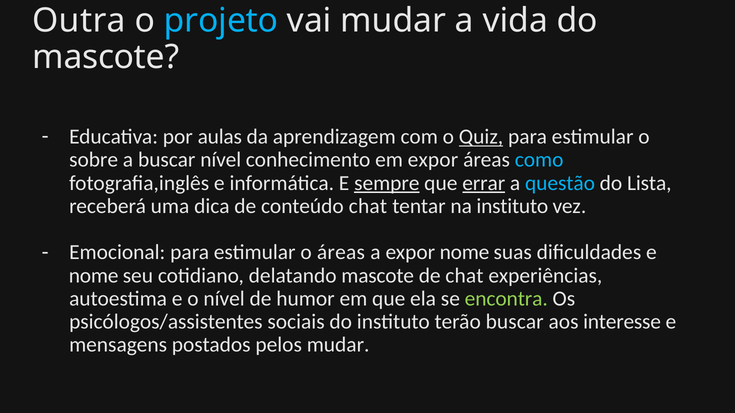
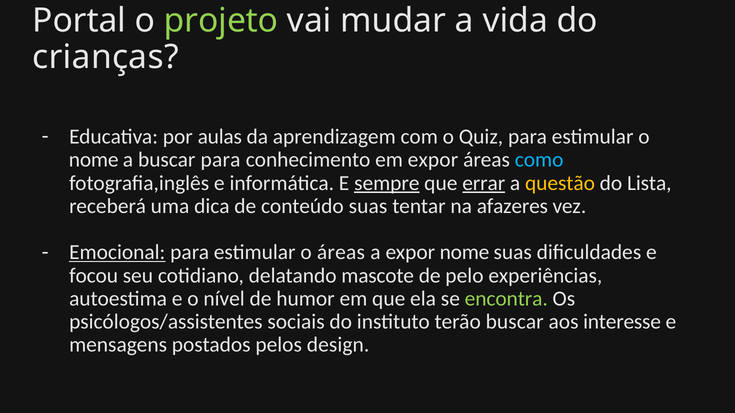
Outra: Outra -> Portal (79, 21)
projeto colour: light blue -> light green (221, 21)
mascote: mascote -> crianças (106, 57)
Quiz underline: present -> none (481, 137)
sobre: sobre -> nome (94, 160)
buscar nível: nível -> para (221, 160)
questão colour: light blue -> yellow (560, 183)
conteúdo chat: chat -> suas (368, 206)
na instituto: instituto -> afazeres (512, 206)
Emocional underline: none -> present (117, 253)
nome: nome -> focou (94, 276)
de chat: chat -> pelo (464, 276)
pelos mudar: mudar -> design (338, 345)
